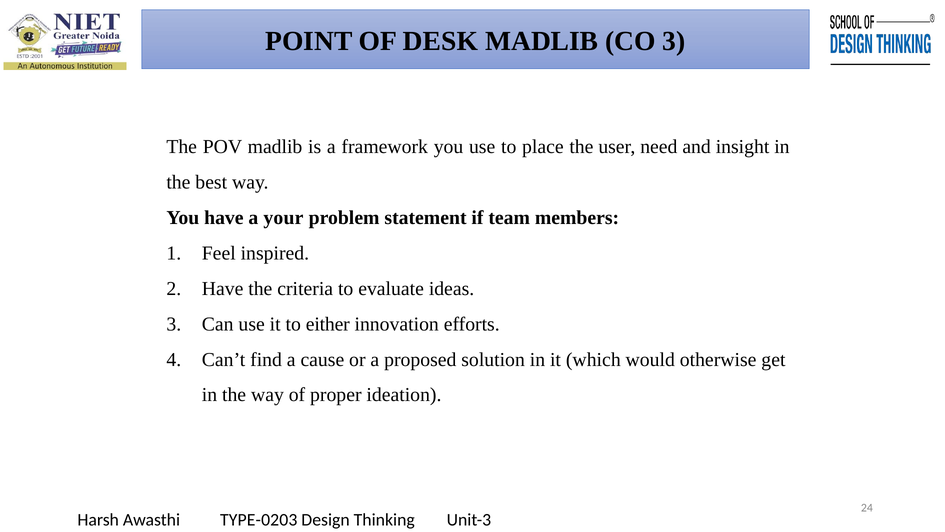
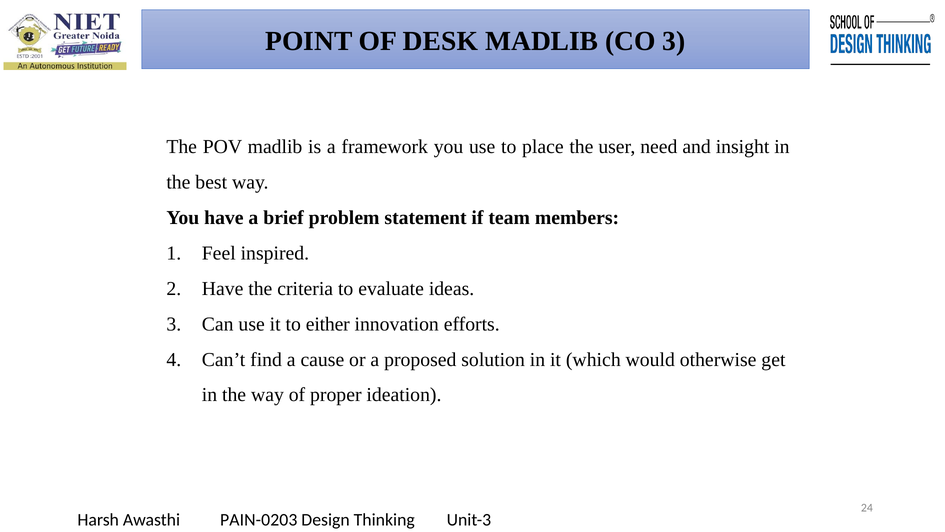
your: your -> brief (284, 217)
TYPE-0203: TYPE-0203 -> PAIN-0203 (259, 519)
